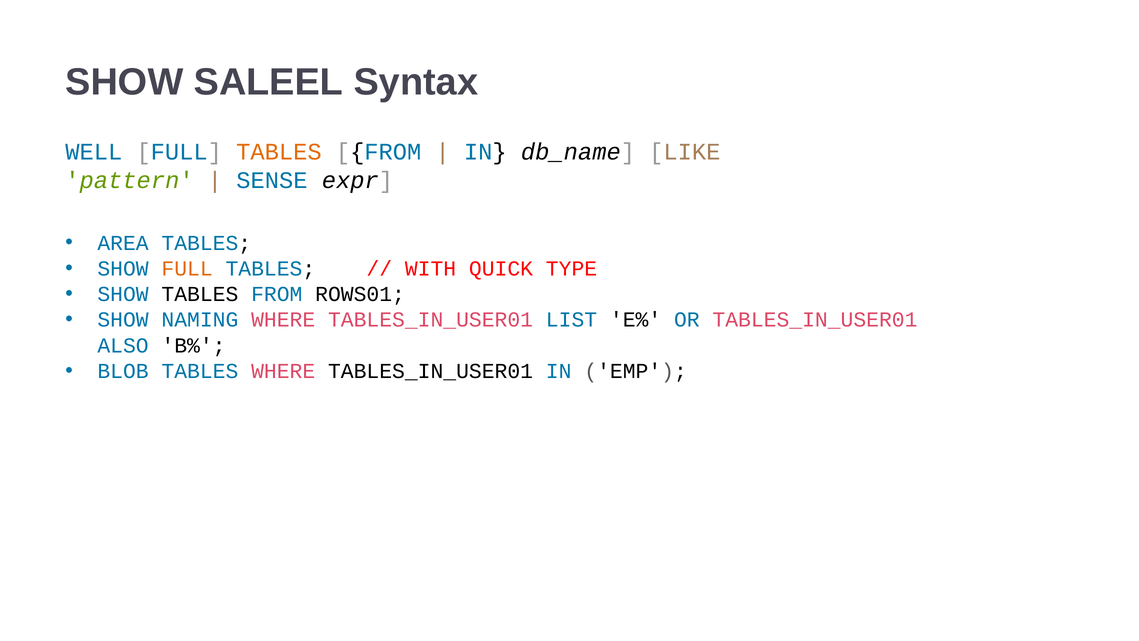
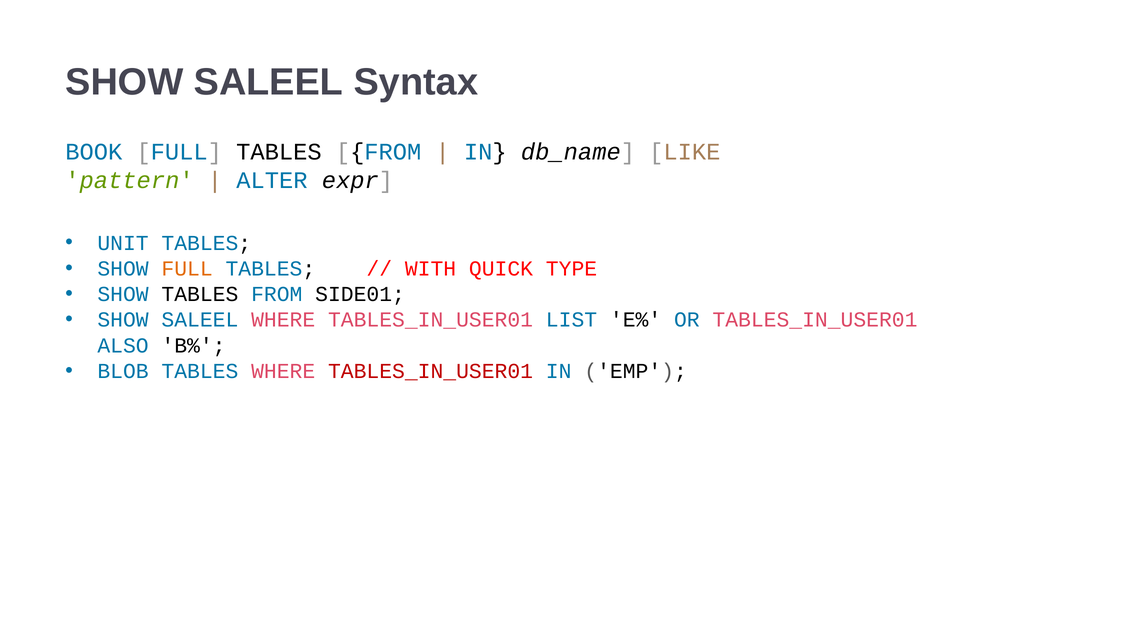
WELL: WELL -> BOOK (94, 152)
TABLES colour: orange -> black (279, 152)
SENSE: SENSE -> ALTER (272, 180)
AREA: AREA -> UNIT (123, 243)
ROWS01: ROWS01 -> SIDE01 (360, 294)
NAMING: NAMING -> SALEEL (200, 320)
TABLES_IN_USER01 colour: black -> red (431, 371)
